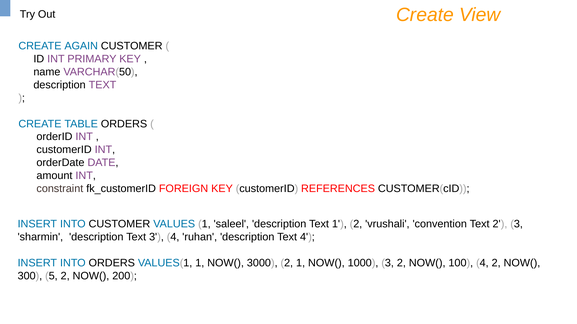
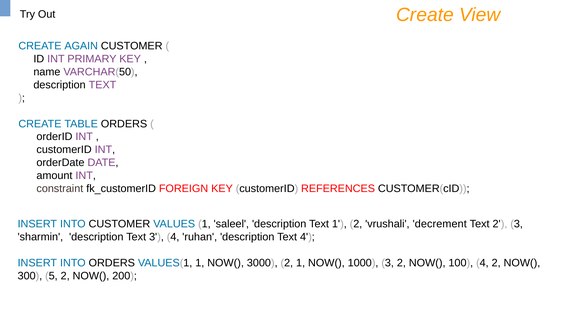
convention: convention -> decrement (440, 224)
